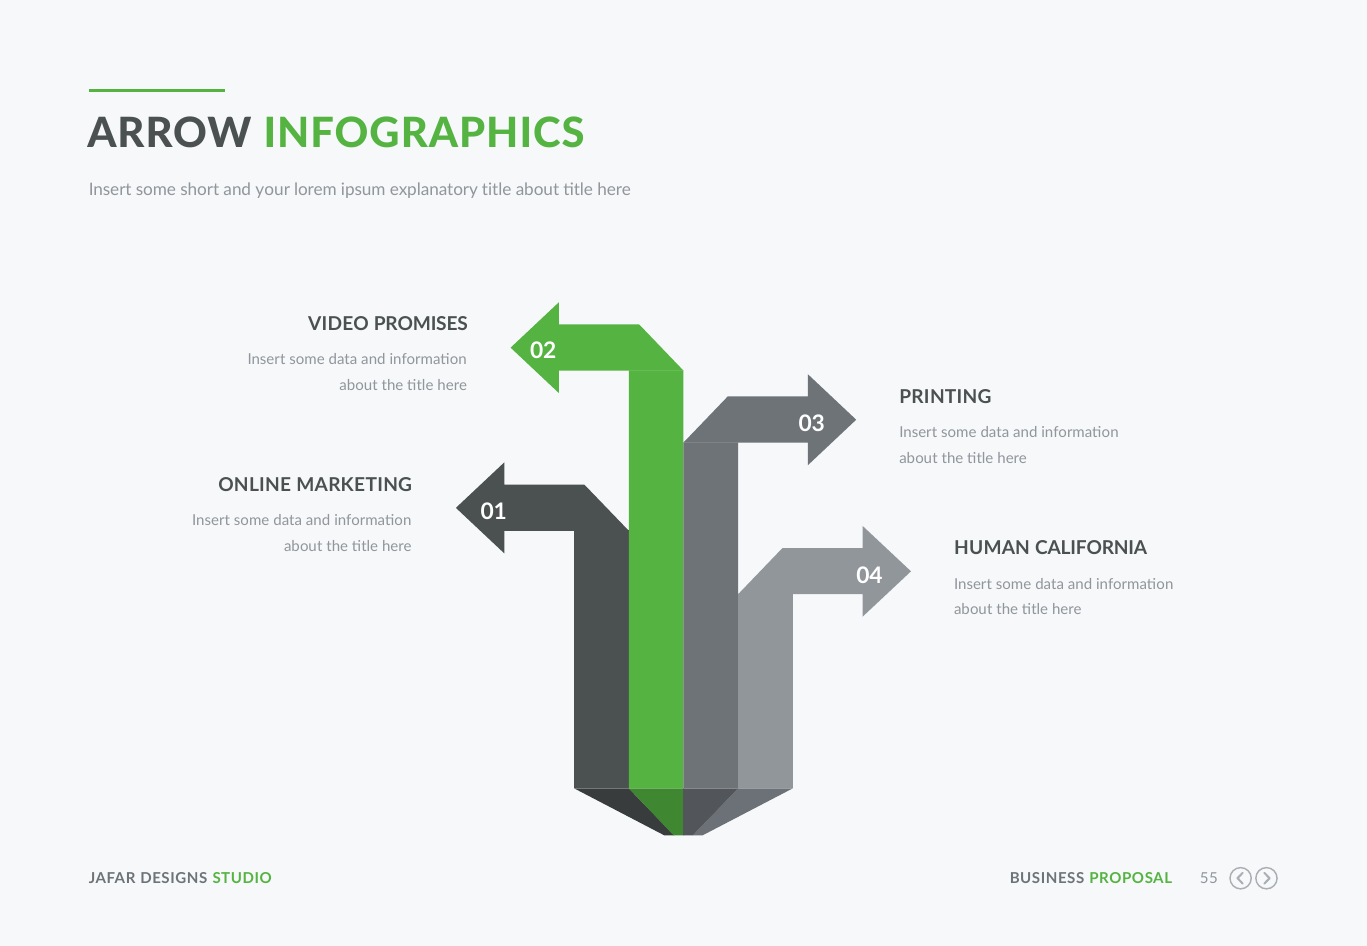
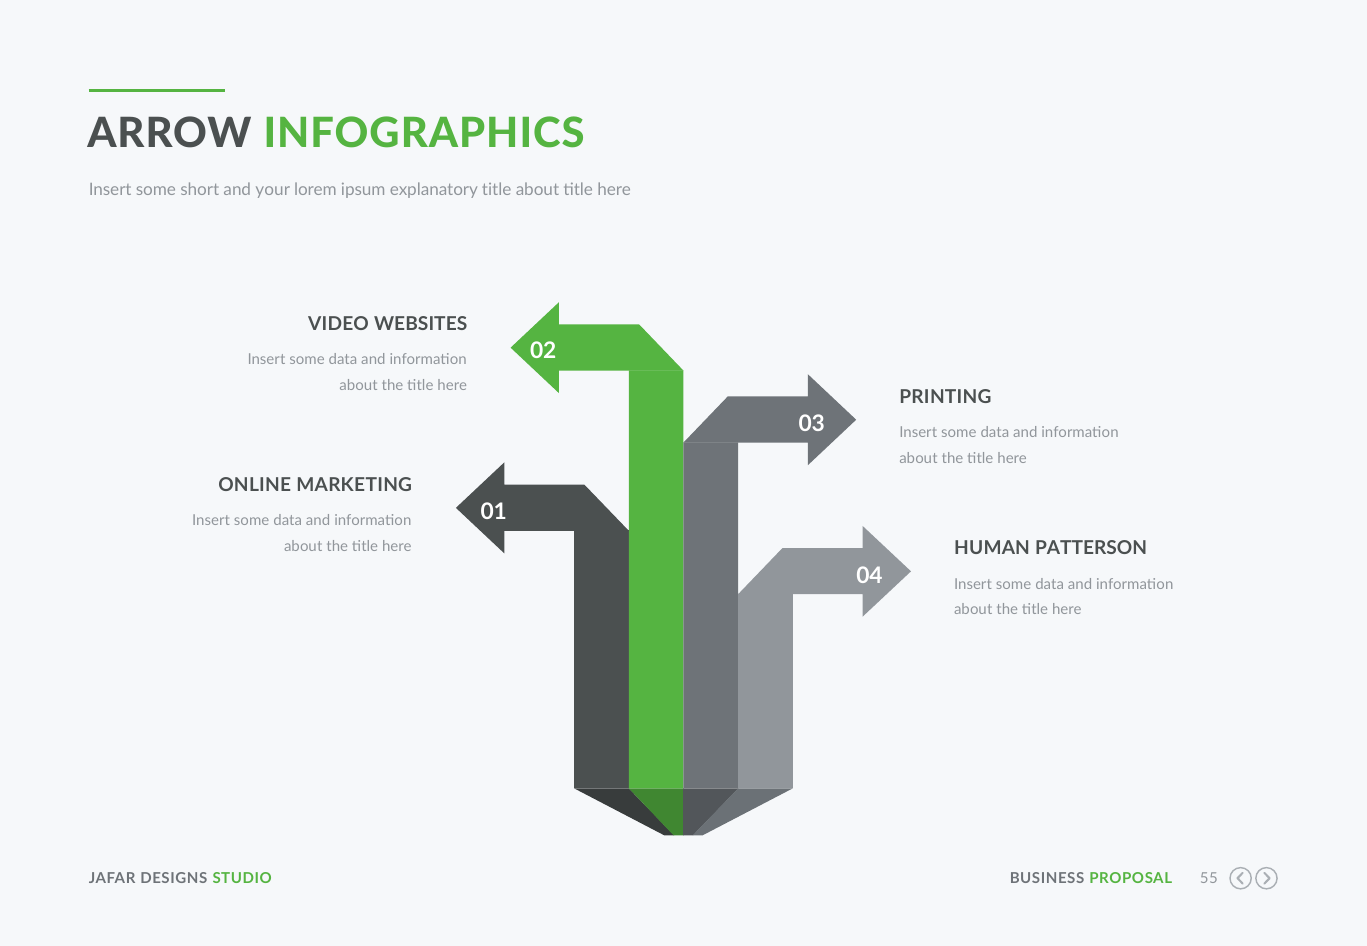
PROMISES: PROMISES -> WEBSITES (421, 324)
CALIFORNIA: CALIFORNIA -> PATTERSON (1091, 549)
